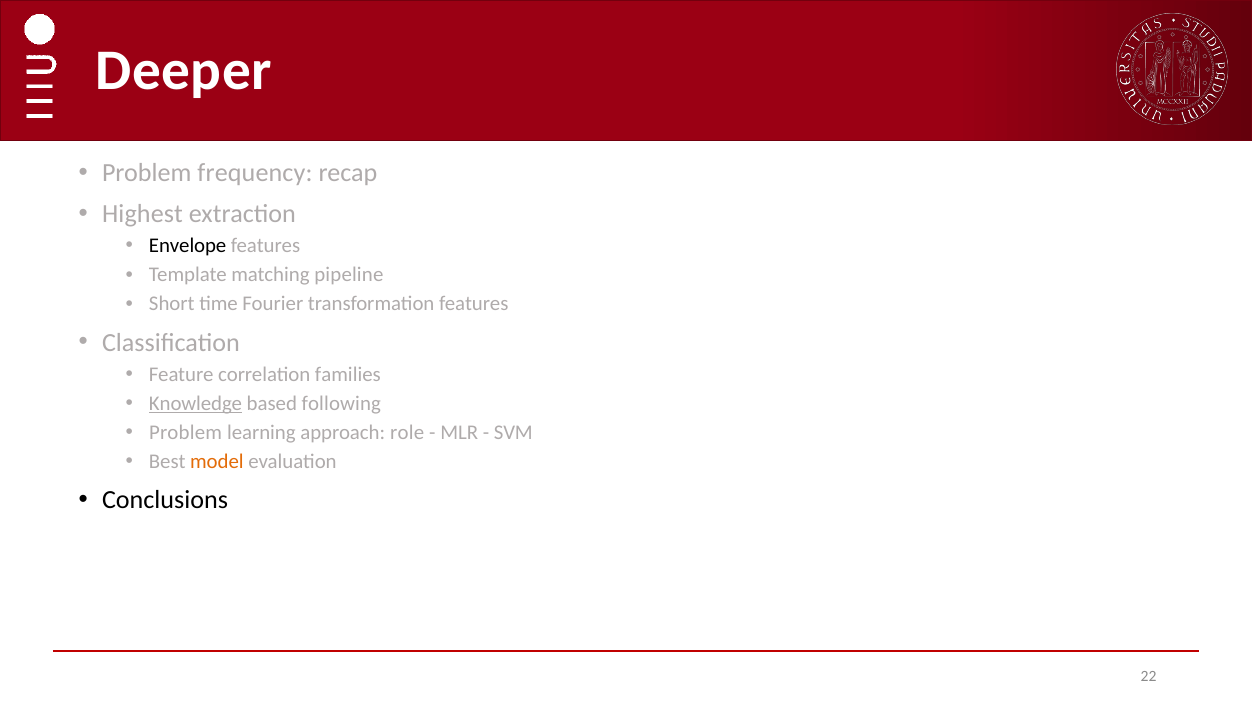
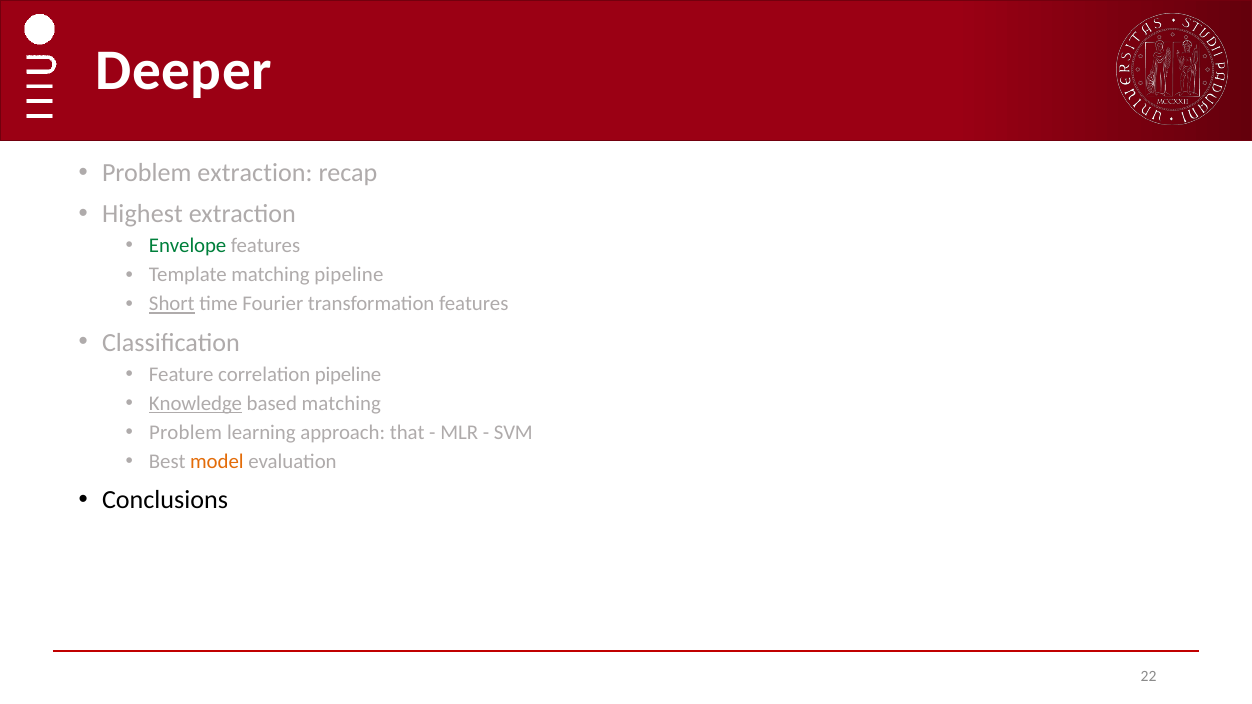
Problem frequency: frequency -> extraction (255, 173)
Envelope colour: black -> green (188, 246)
Short underline: none -> present (172, 304)
correlation families: families -> pipeline (348, 374)
based following: following -> matching (341, 403)
role: role -> that (407, 432)
